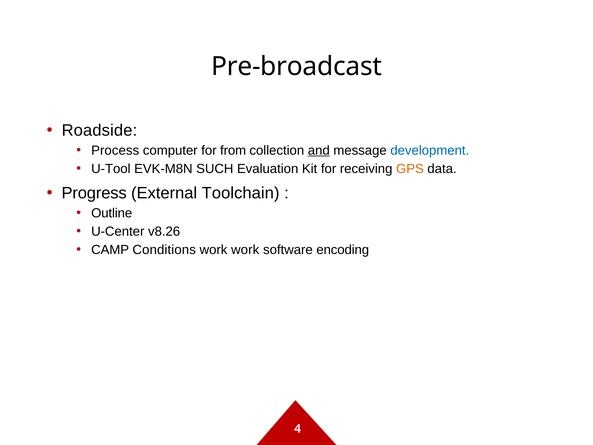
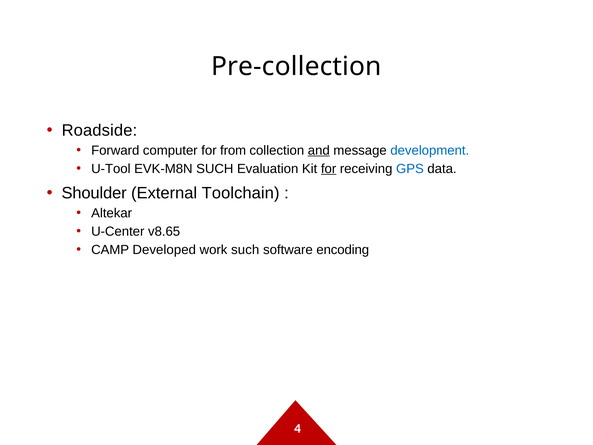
Pre-broadcast: Pre-broadcast -> Pre-collection (296, 66)
Process: Process -> Forward (115, 150)
for underline: none -> present (329, 169)
GPS colour: orange -> blue (410, 169)
Progress: Progress -> Shoulder (94, 193)
Outline: Outline -> Altekar (112, 213)
v8.26: v8.26 -> v8.65 (164, 231)
Conditions: Conditions -> Developed (164, 250)
work work: work -> such (245, 250)
